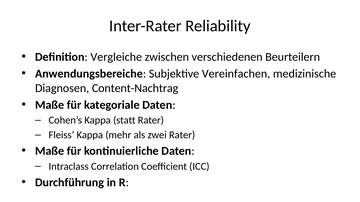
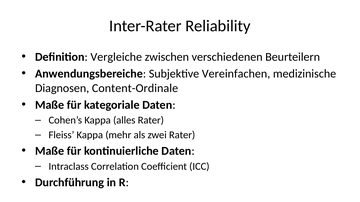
Content-Nachtrag: Content-Nachtrag -> Content-Ordinale (135, 88)
statt: statt -> alles (124, 121)
